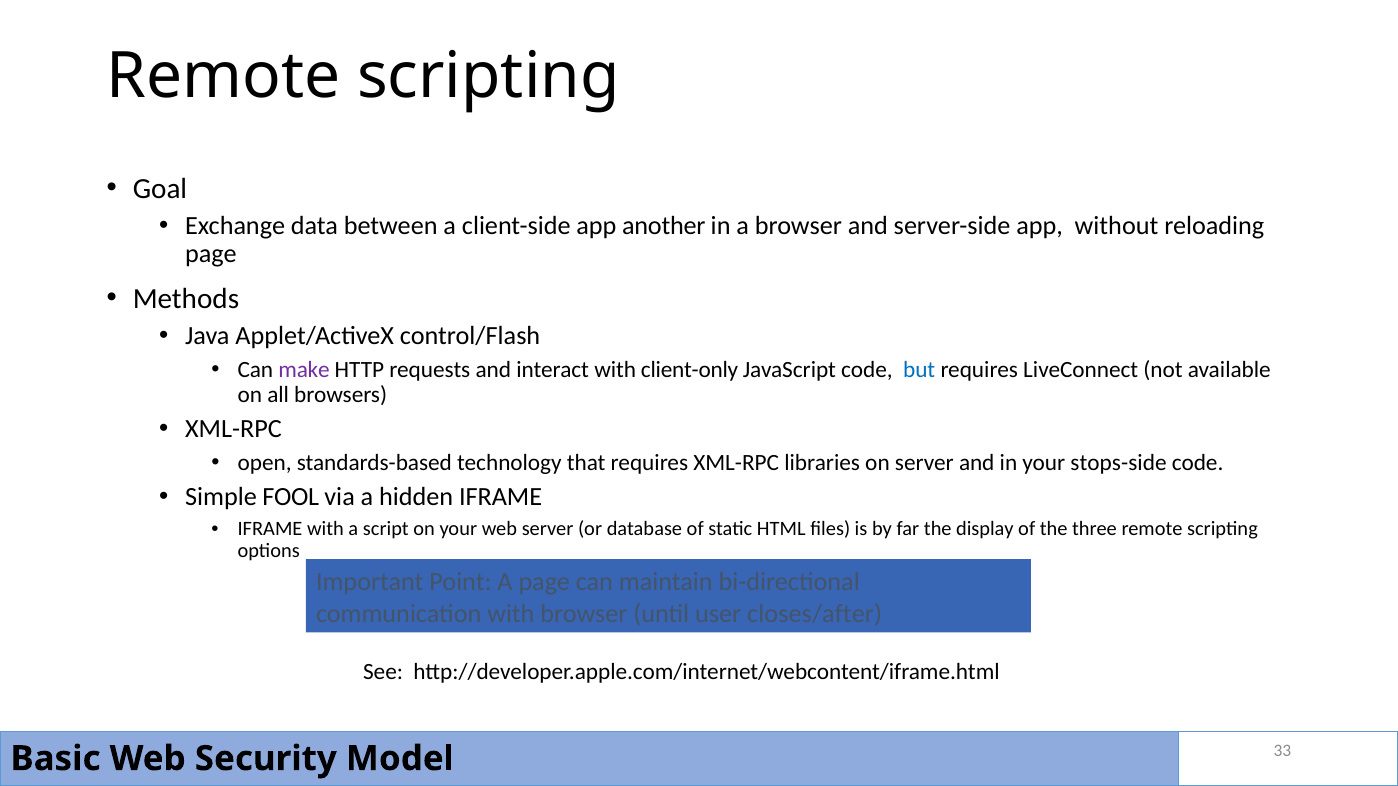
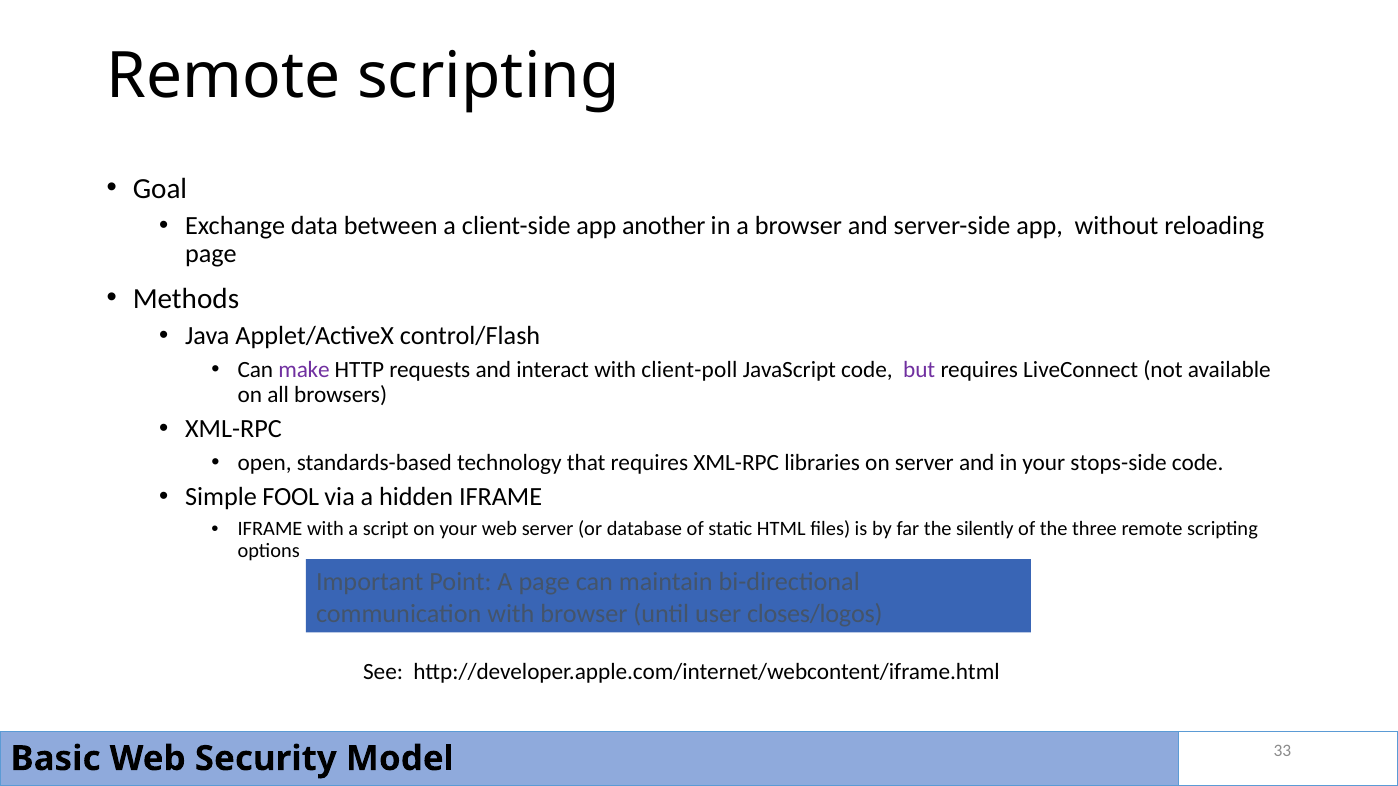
client-only: client-only -> client-poll (689, 370)
but colour: blue -> purple (919, 370)
display: display -> silently (985, 529)
closes/after: closes/after -> closes/logos (815, 614)
